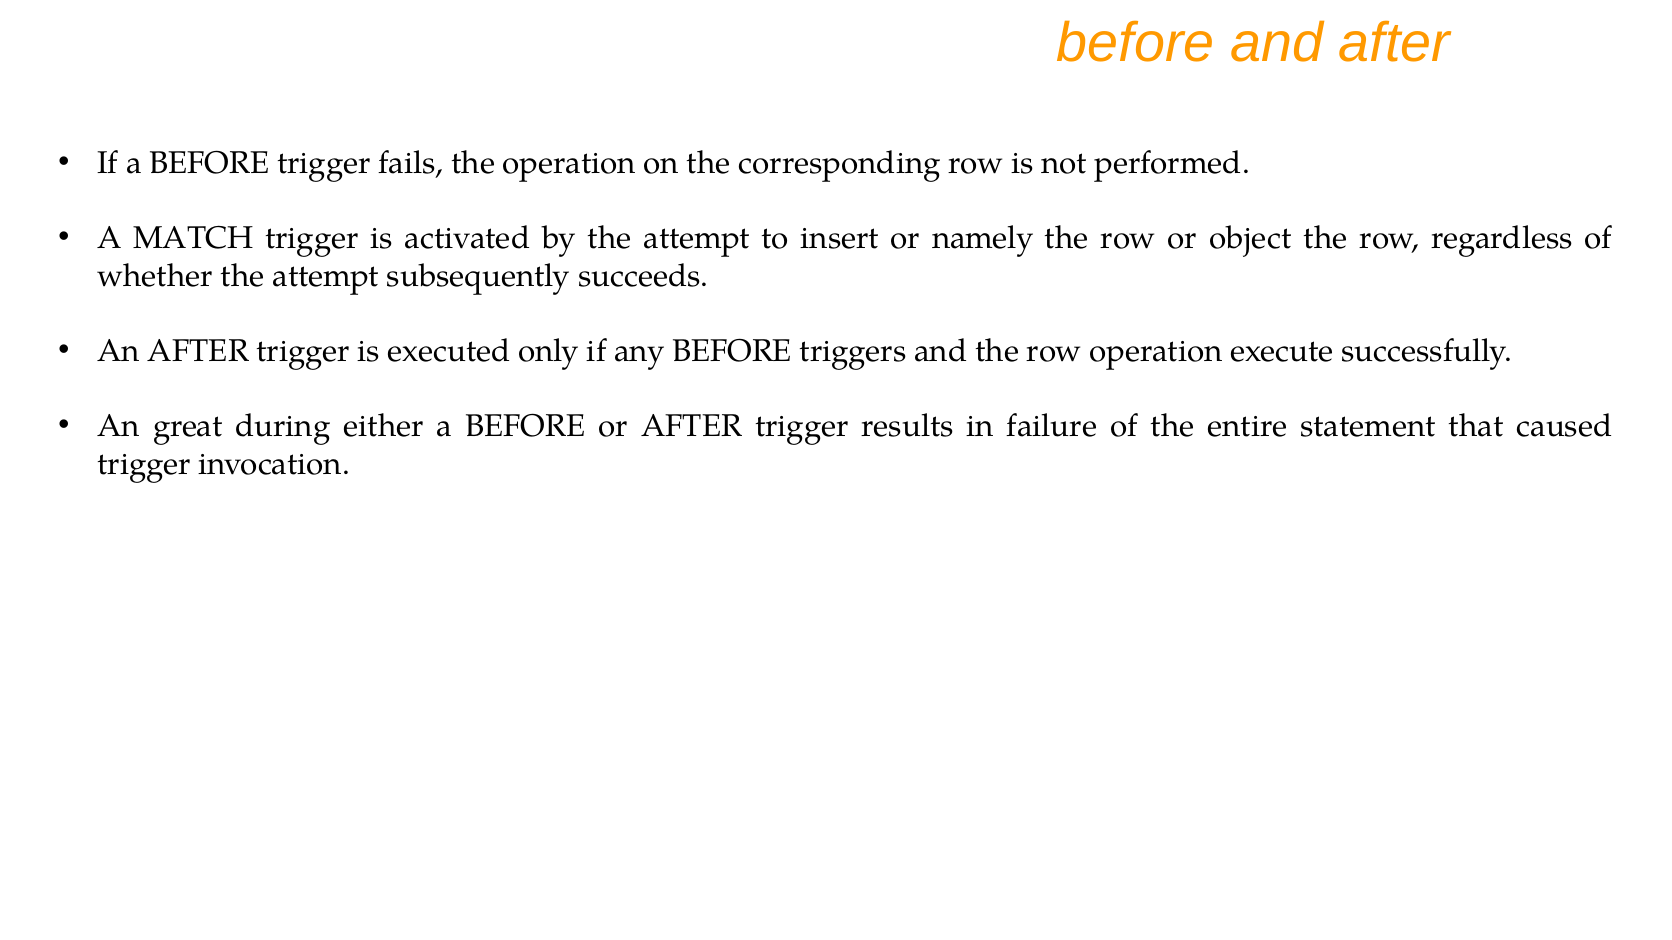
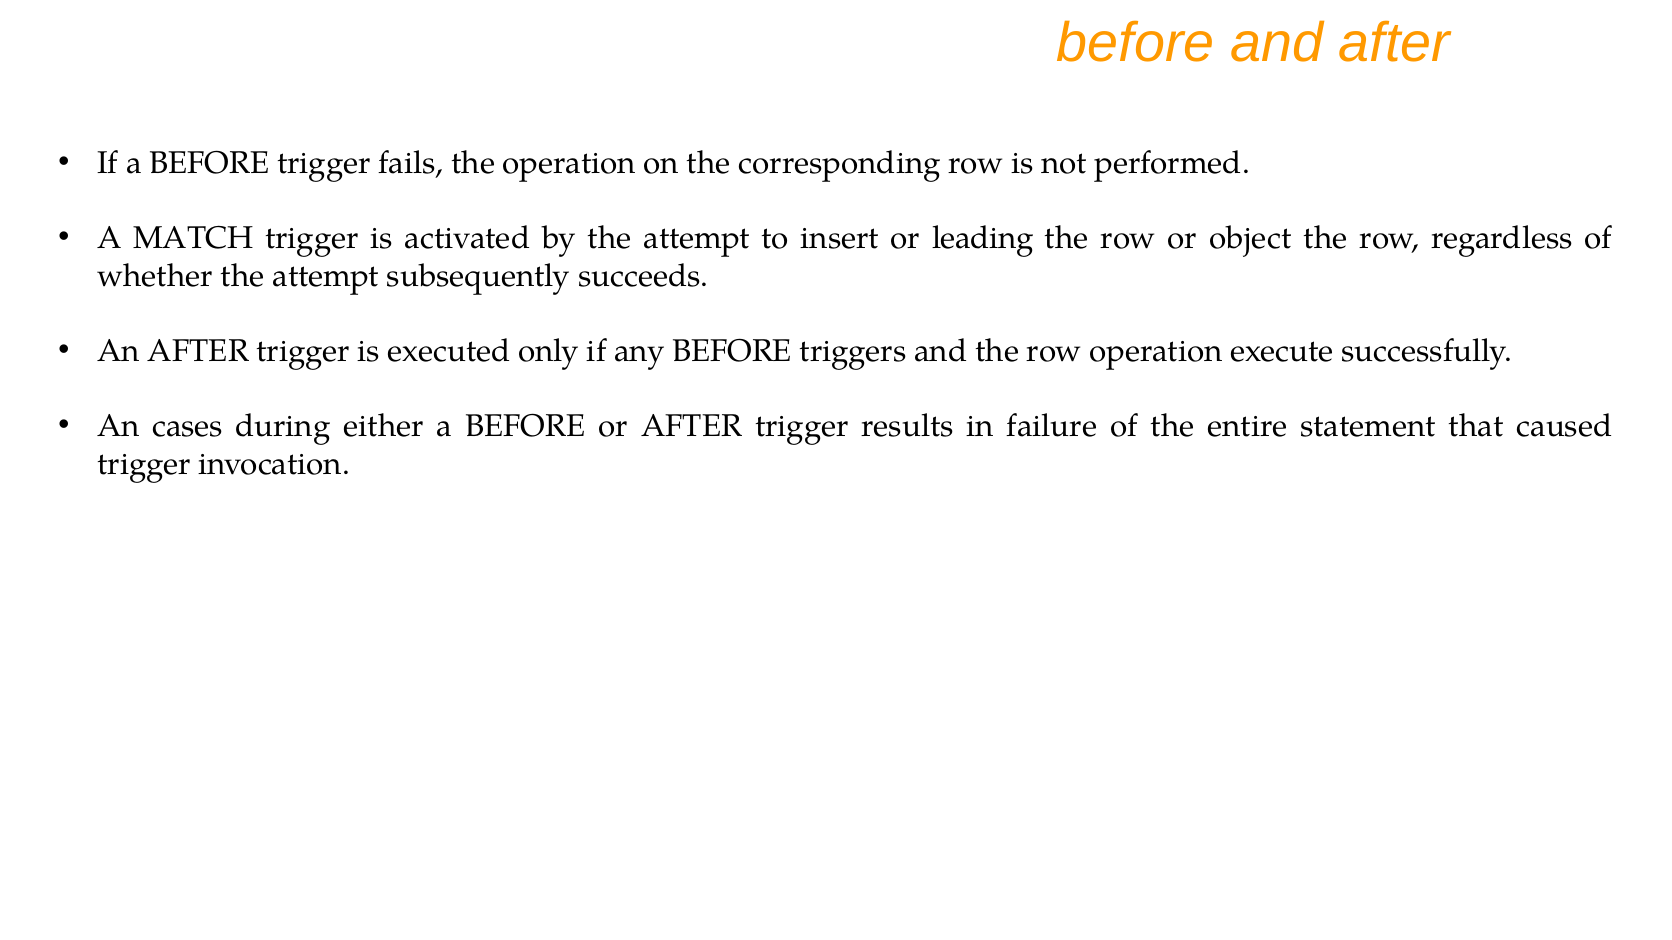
namely: namely -> leading (983, 238)
great: great -> cases (188, 426)
